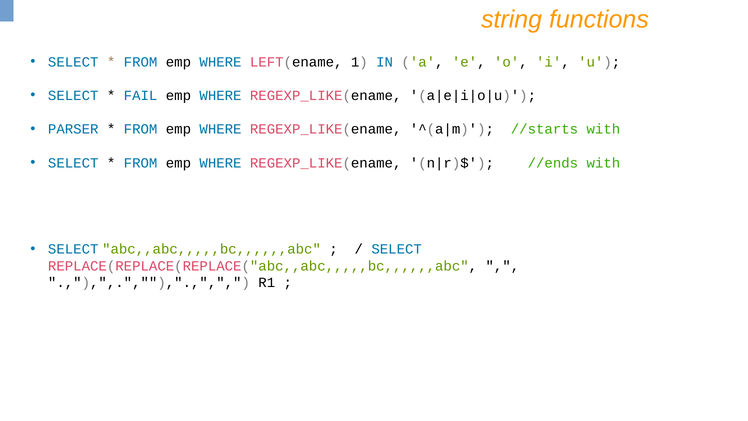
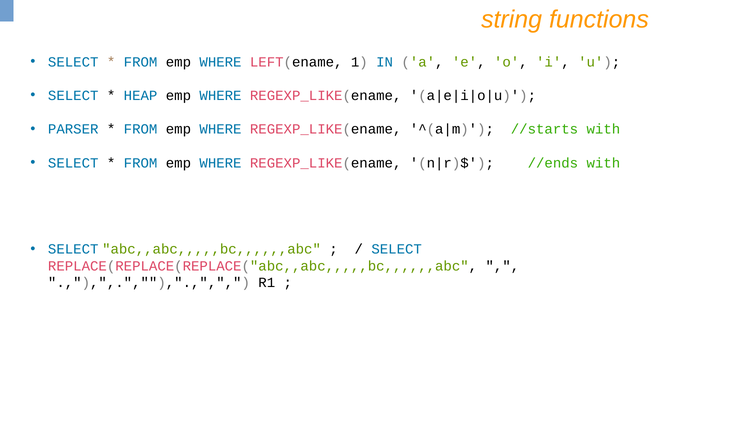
FAIL: FAIL -> HEAP (141, 96)
